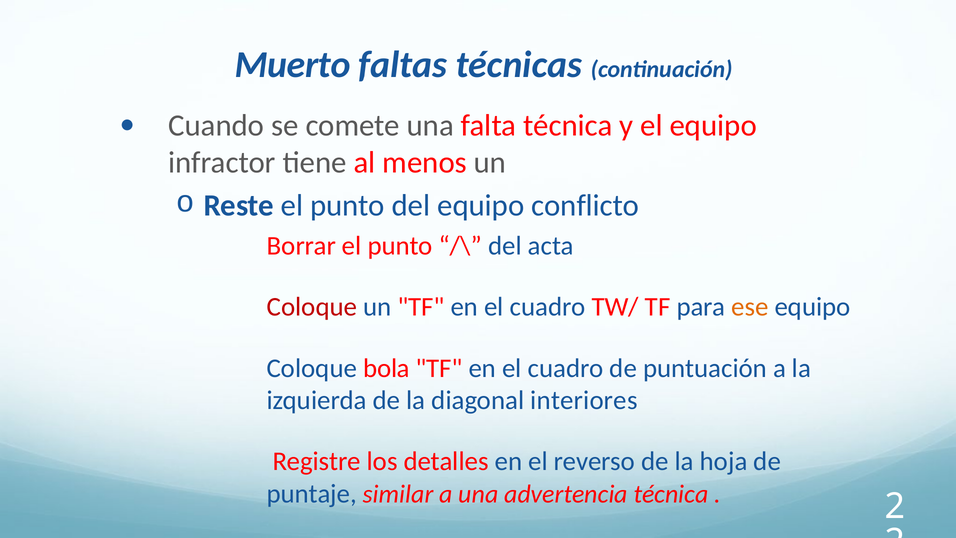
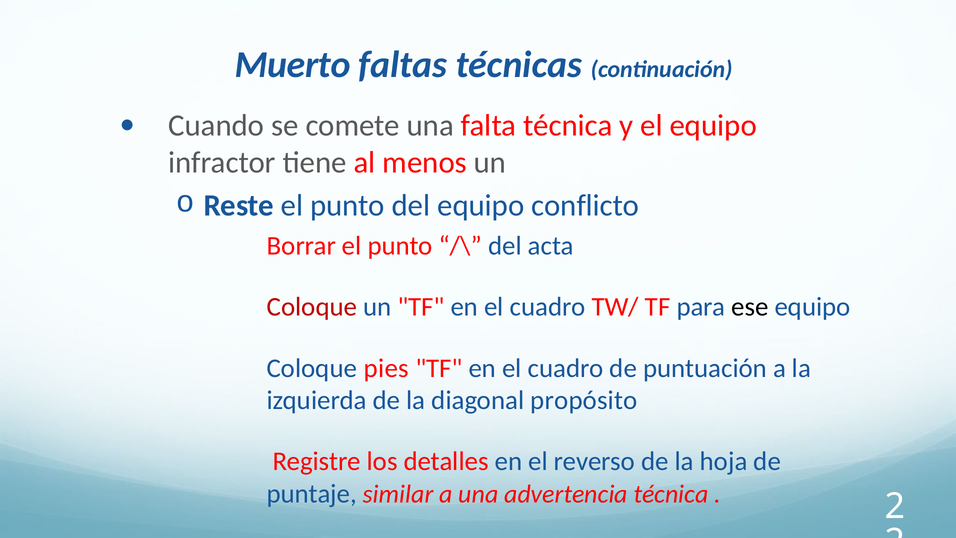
ese colour: orange -> black (750, 307)
bola: bola -> pies (386, 368)
interiores: interiores -> propósito (584, 400)
